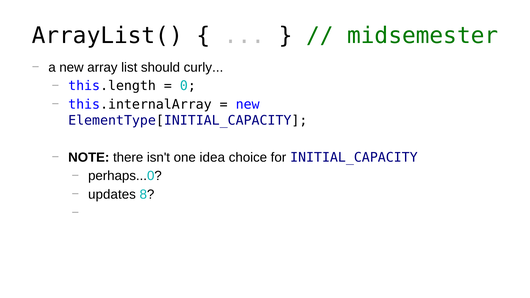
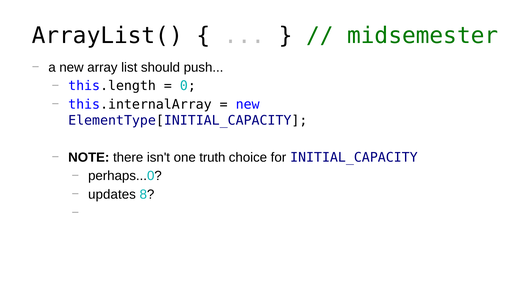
curly: curly -> push (204, 67)
idea: idea -> truth (212, 157)
